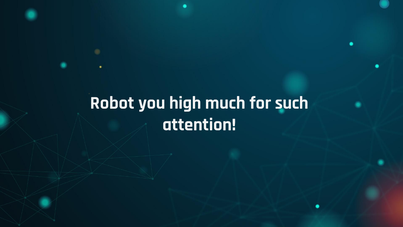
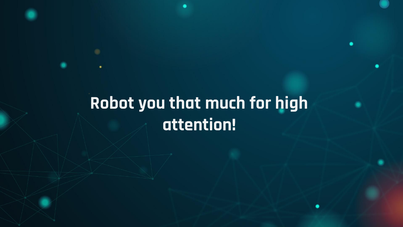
high: high -> that (185, 103)
such: such -> high (292, 103)
